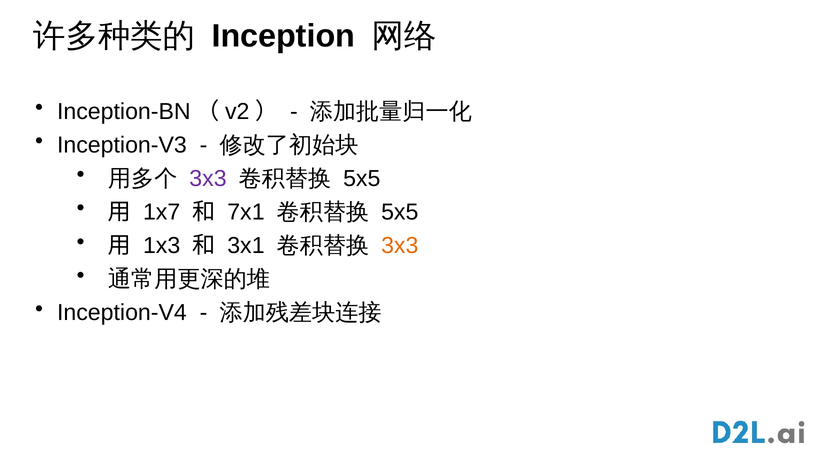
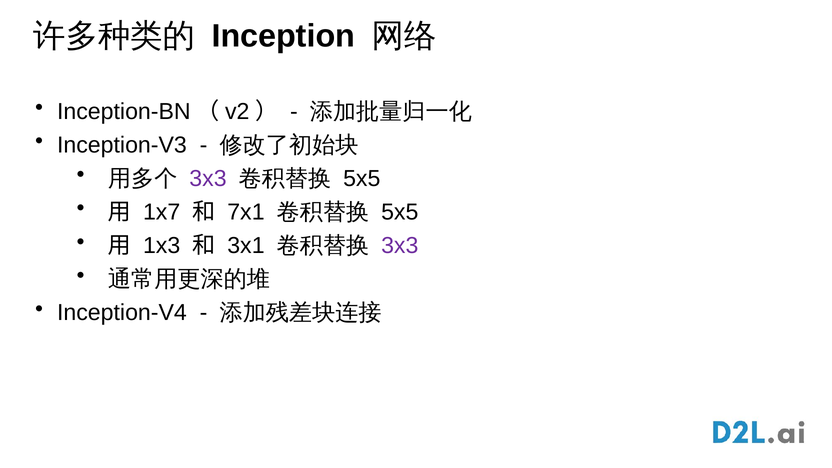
3x3 colour: orange -> purple (400, 246)
